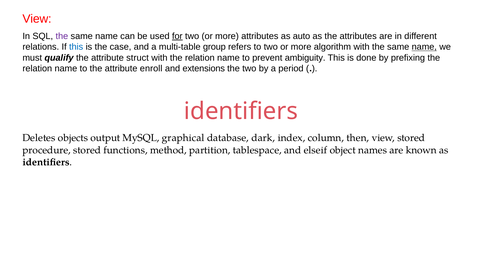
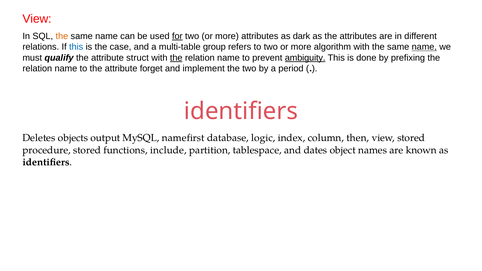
the colour: purple -> orange (62, 36)
auto: auto -> dark (301, 36)
the underline: none -> present (176, 58)
ambiguity underline: none -> present (305, 58)
enroll: enroll -> forget (151, 69)
extensions: extensions -> implement (204, 69)
graphical: graphical -> namefirst (183, 138)
dark: dark -> logic (263, 138)
method: method -> include (168, 150)
elseif: elseif -> dates (315, 150)
